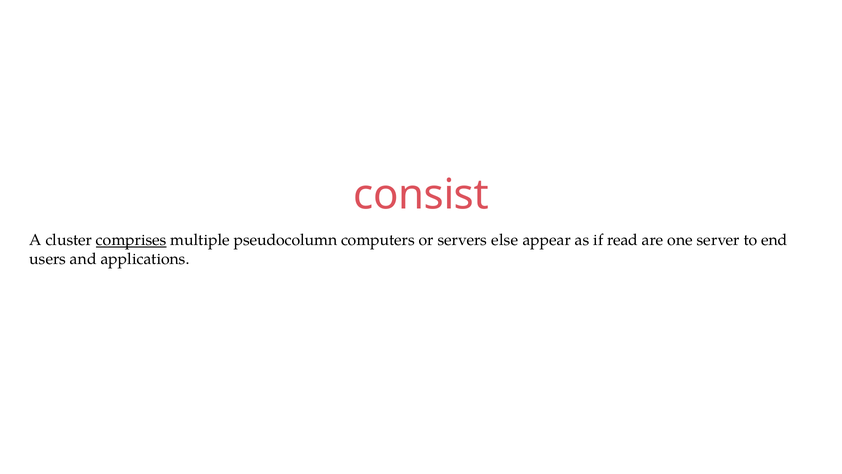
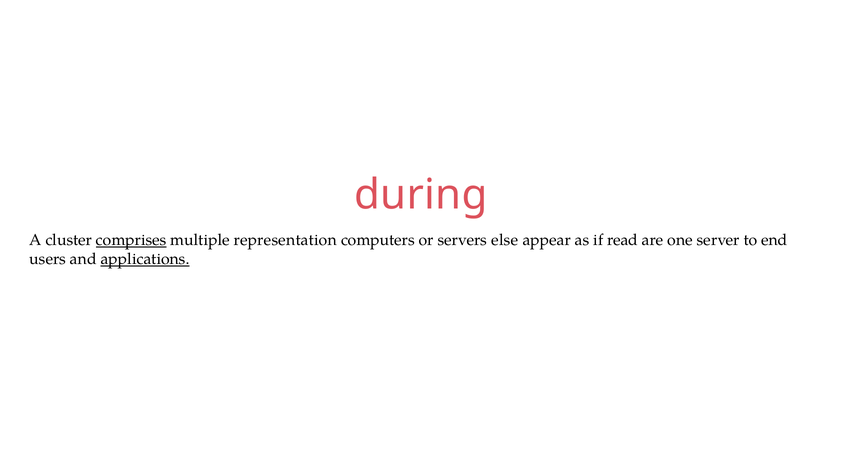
consist: consist -> during (421, 194)
pseudocolumn: pseudocolumn -> representation (285, 240)
applications underline: none -> present (145, 259)
